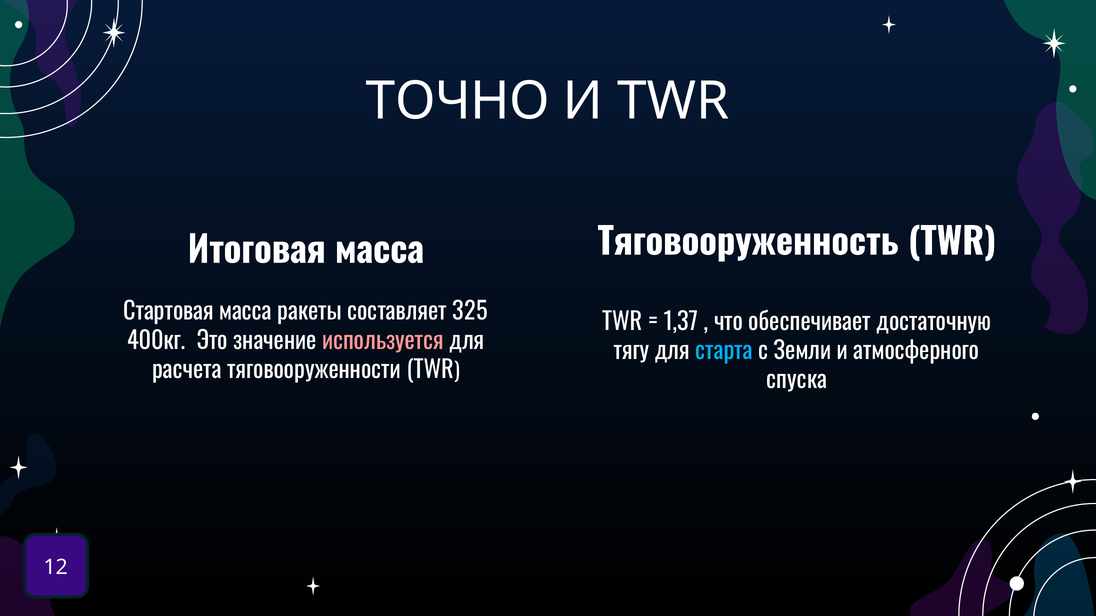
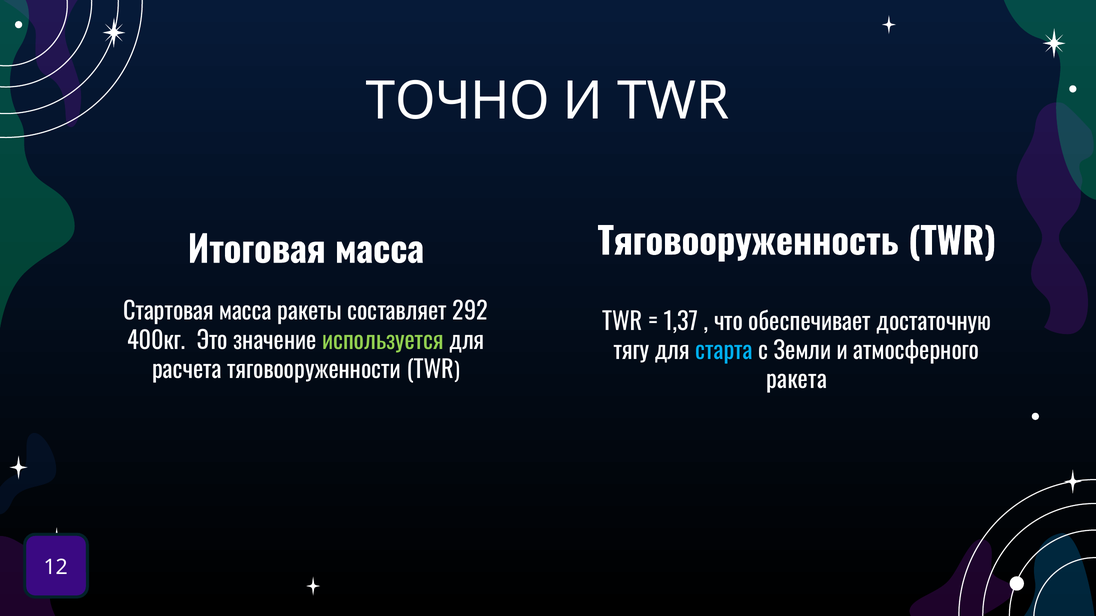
325: 325 -> 292 (470, 312)
используется colour: pink -> light green (383, 341)
спуска: спуска -> ракета (797, 381)
